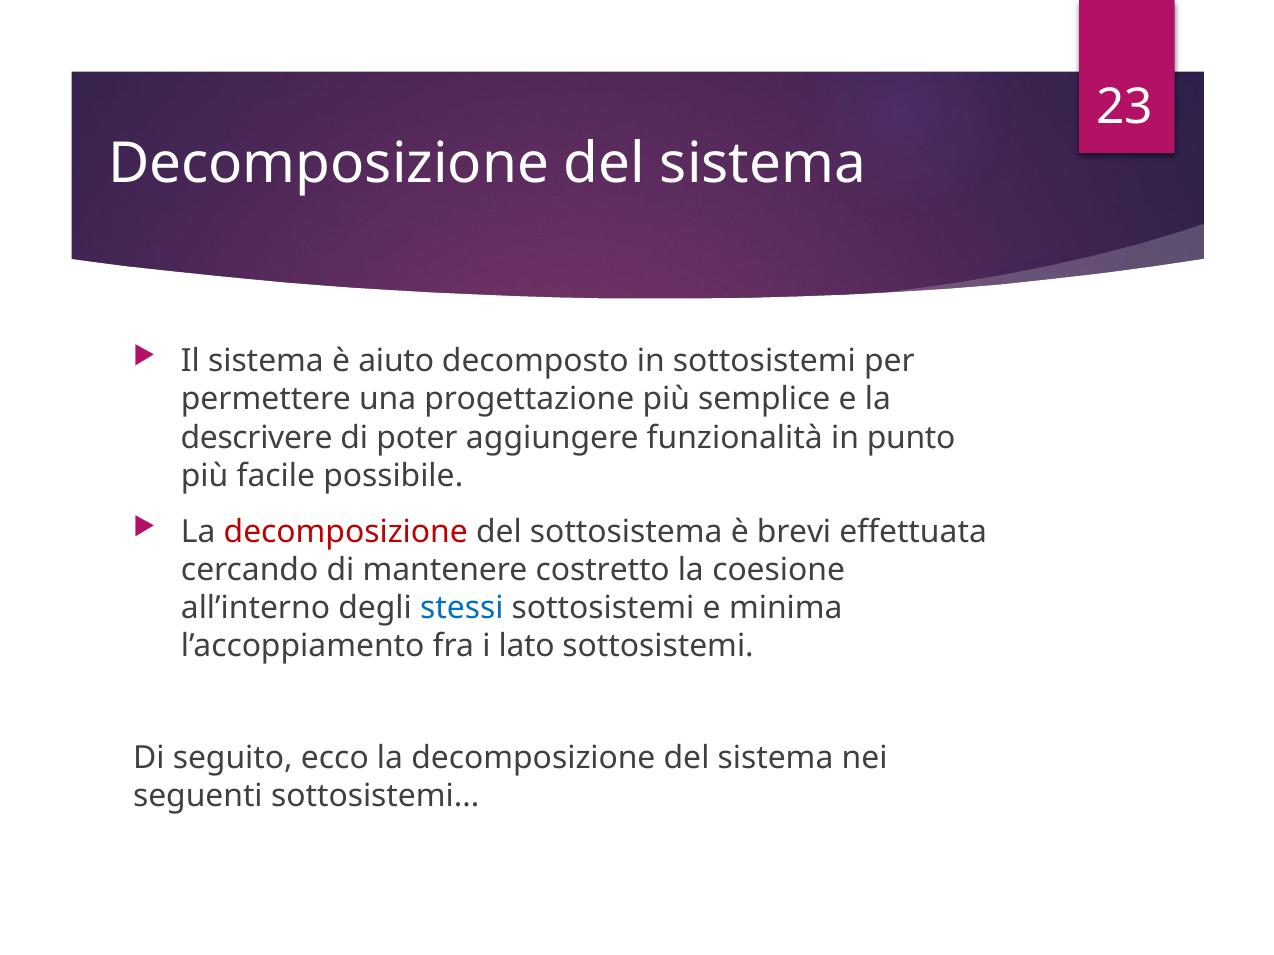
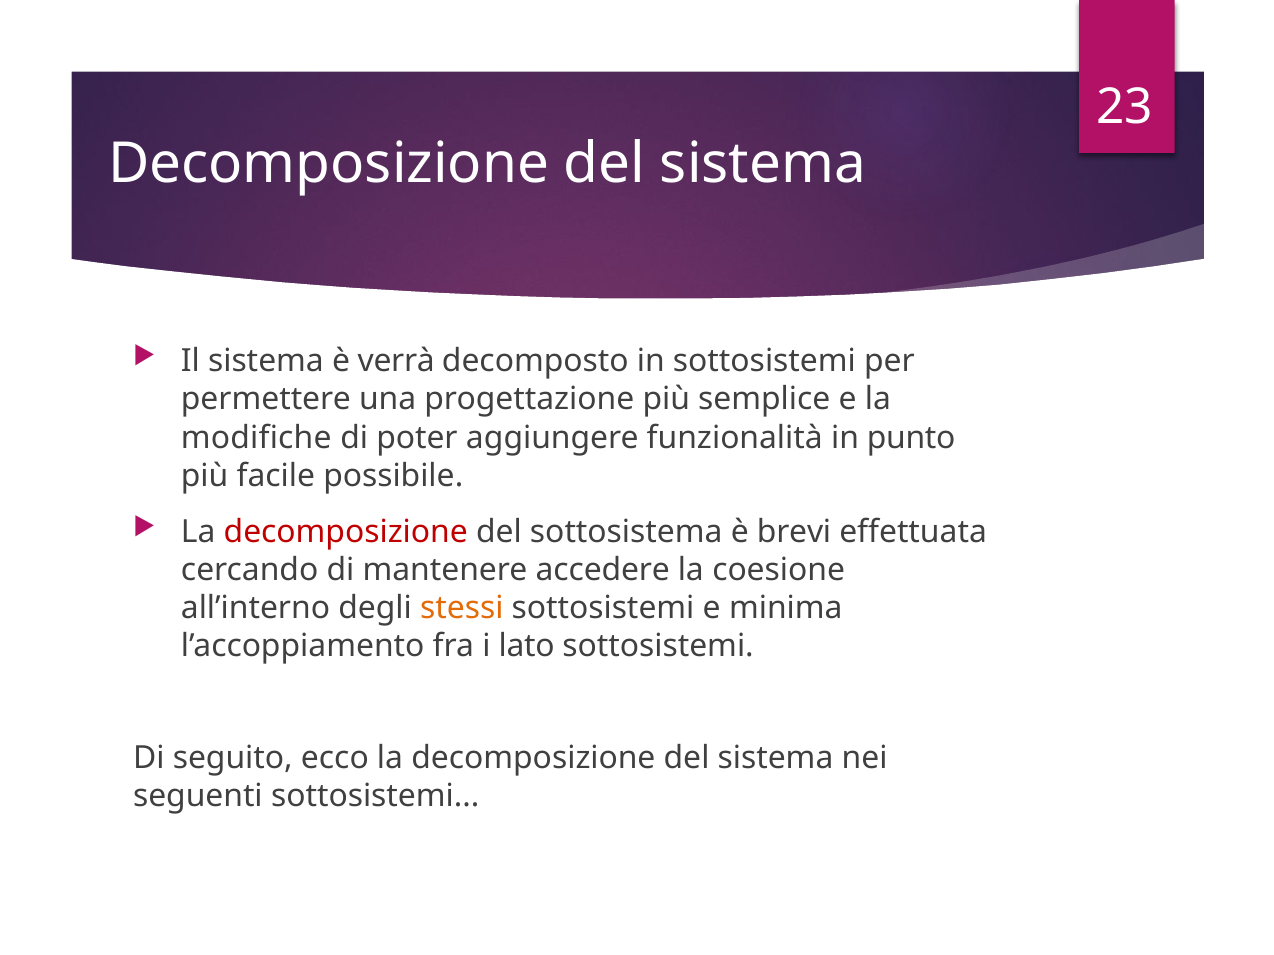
aiuto: aiuto -> verrà (396, 361)
descrivere: descrivere -> modifiche (256, 438)
costretto: costretto -> accedere (603, 570)
stessi colour: blue -> orange (462, 608)
